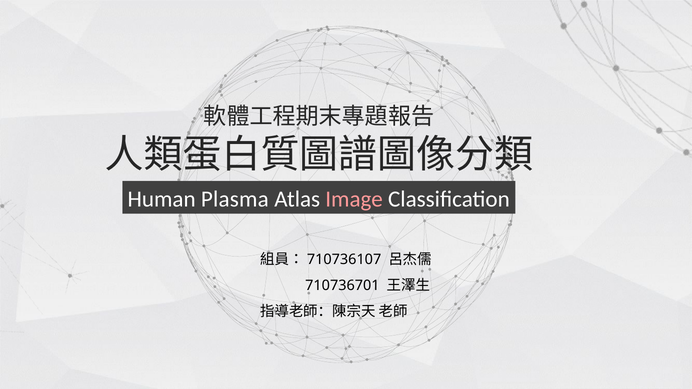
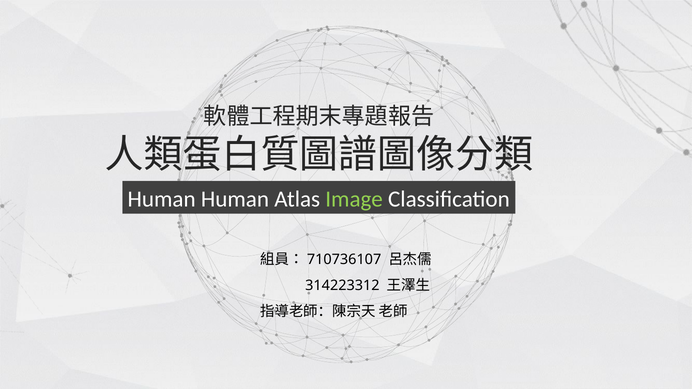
Human Plasma: Plasma -> Human (235, 199)
Image colour: pink -> light green (354, 199)
710736701: 710736701 -> 314223312 (342, 286)
